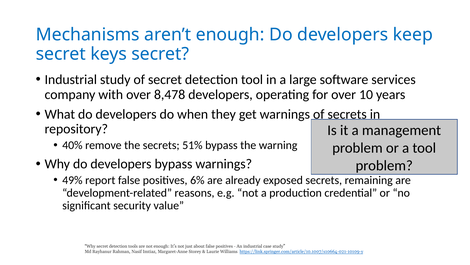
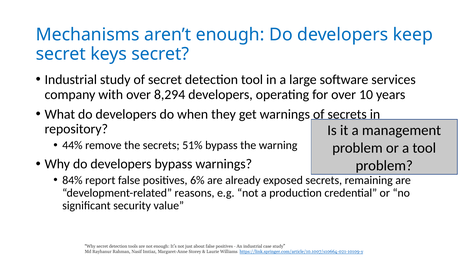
8,478: 8,478 -> 8,294 (170, 94)
40%: 40% -> 44% (72, 145)
49%: 49% -> 84% (72, 180)
